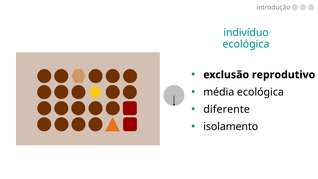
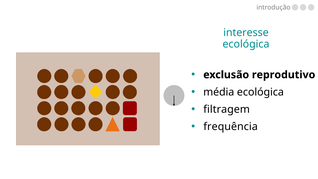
indivíduo: indivíduo -> interesse (246, 33)
diferente: diferente -> filtragem (227, 109)
isolamento: isolamento -> frequência (231, 127)
